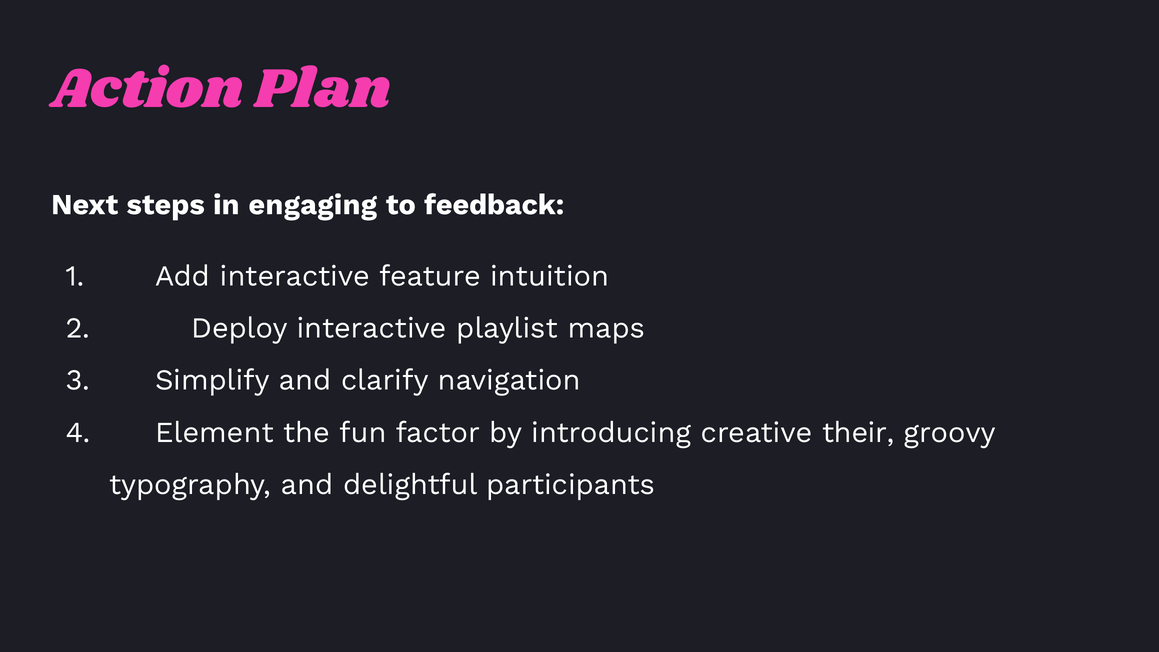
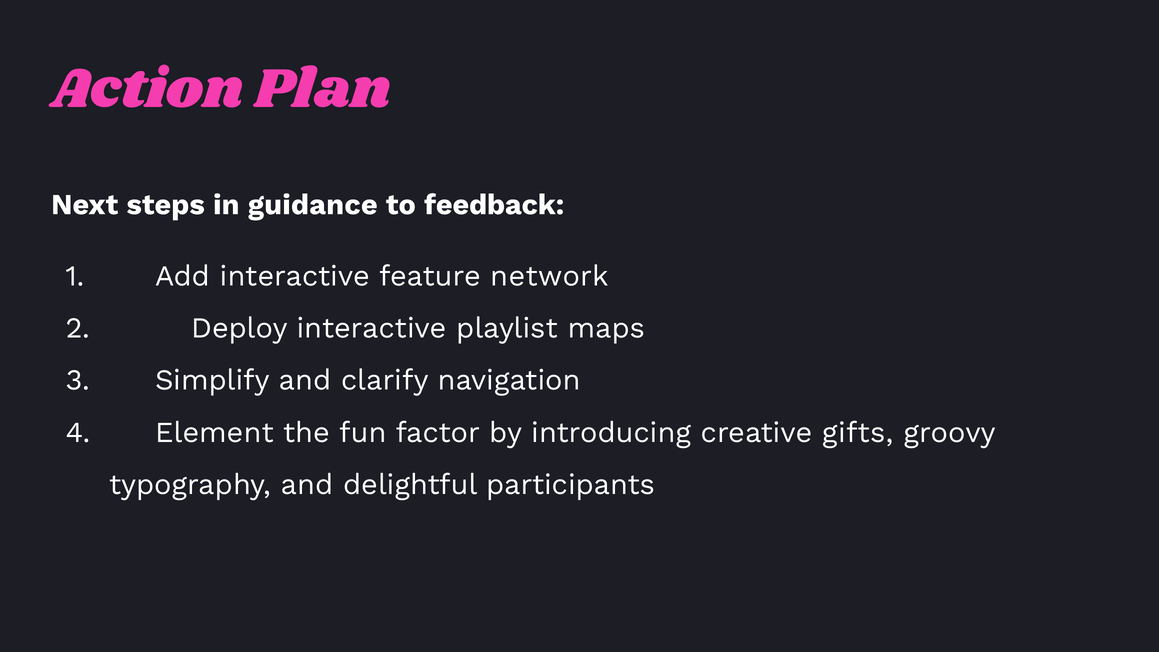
engaging: engaging -> guidance (313, 205)
intuition: intuition -> network (550, 276)
their: their -> gifts (858, 433)
